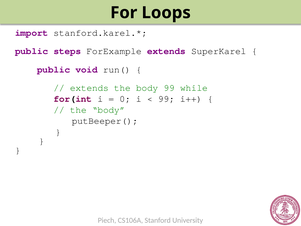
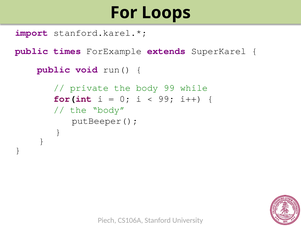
steps: steps -> times (67, 51)
extends: extends -> private (89, 88)
